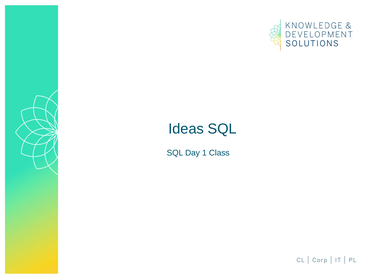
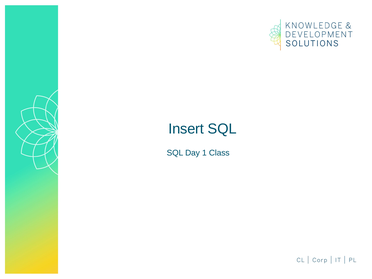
Ideas: Ideas -> Insert (186, 129)
